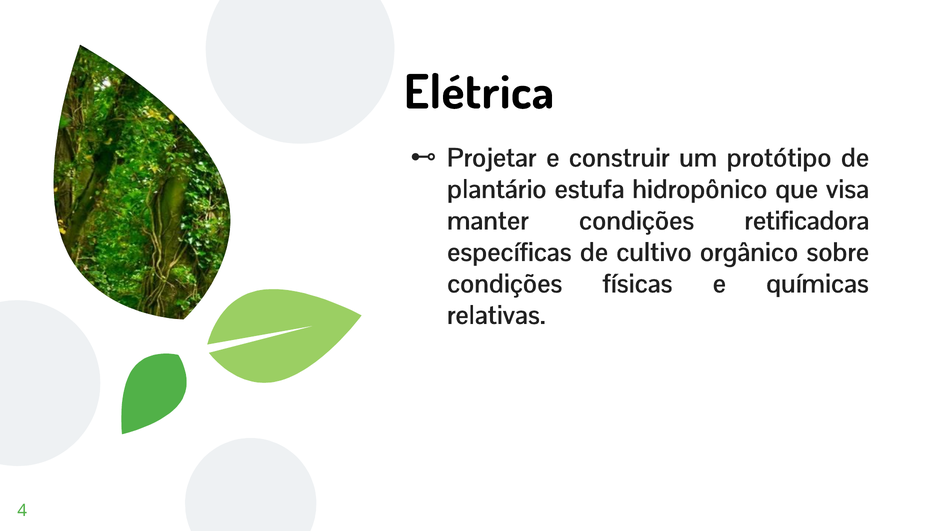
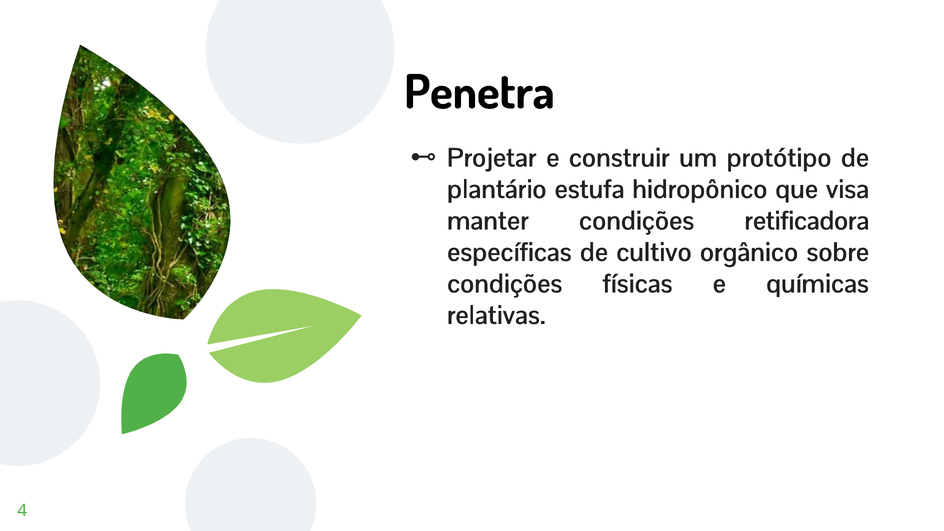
Elétrica: Elétrica -> Penetra (479, 93)
